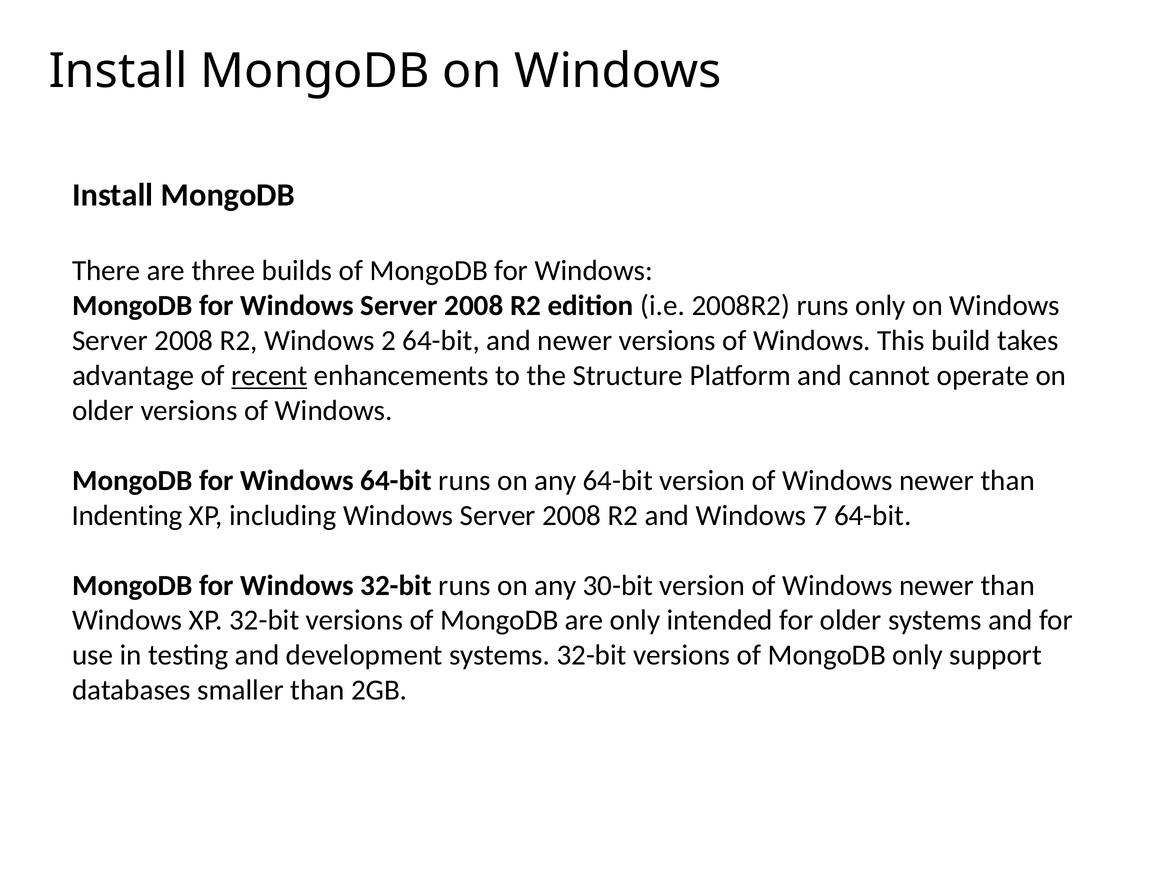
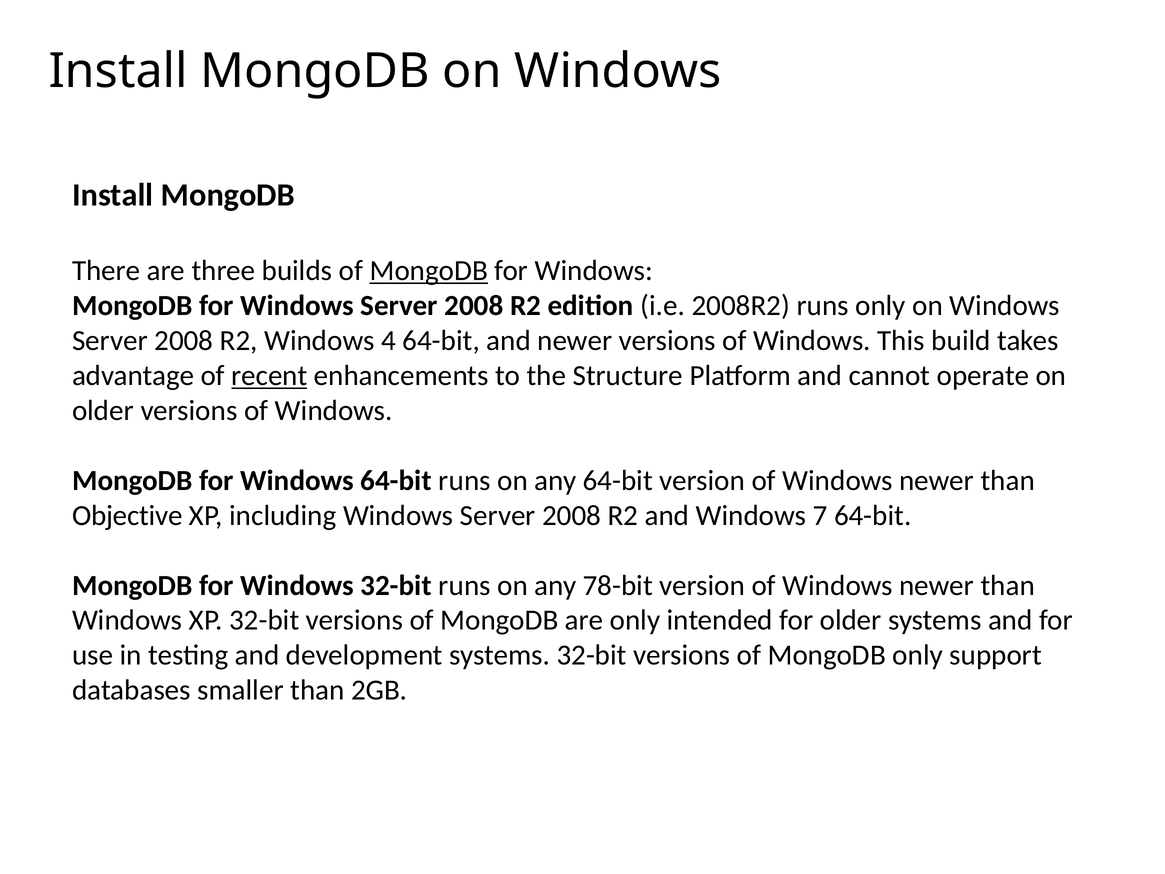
MongoDB underline: none -> present (429, 271)
2: 2 -> 4 (388, 341)
Indenting: Indenting -> Objective (127, 515)
30-bit: 30-bit -> 78-bit (618, 585)
